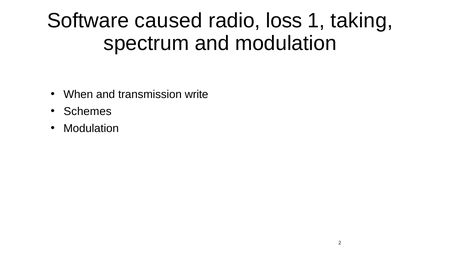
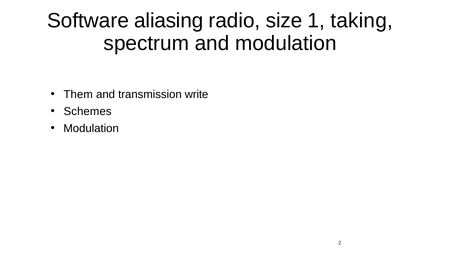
caused: caused -> aliasing (169, 21)
loss: loss -> size (284, 21)
When: When -> Them (78, 94)
